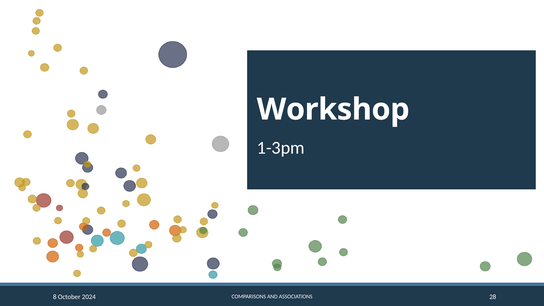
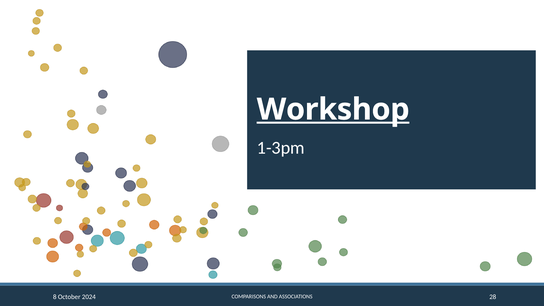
Workshop underline: none -> present (333, 109)
